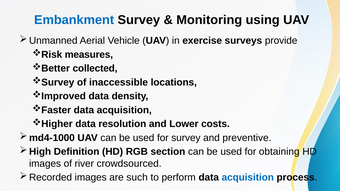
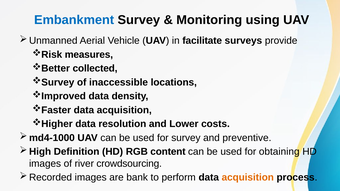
exercise: exercise -> facilitate (202, 41)
section: section -> content (168, 152)
crowdsourced: crowdsourced -> crowdsourcing (129, 164)
such: such -> bank (137, 178)
acquisition colour: blue -> orange (248, 178)
